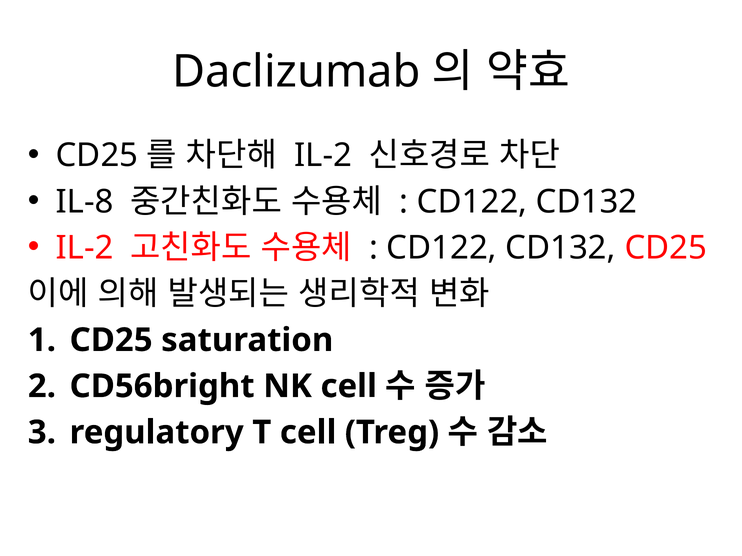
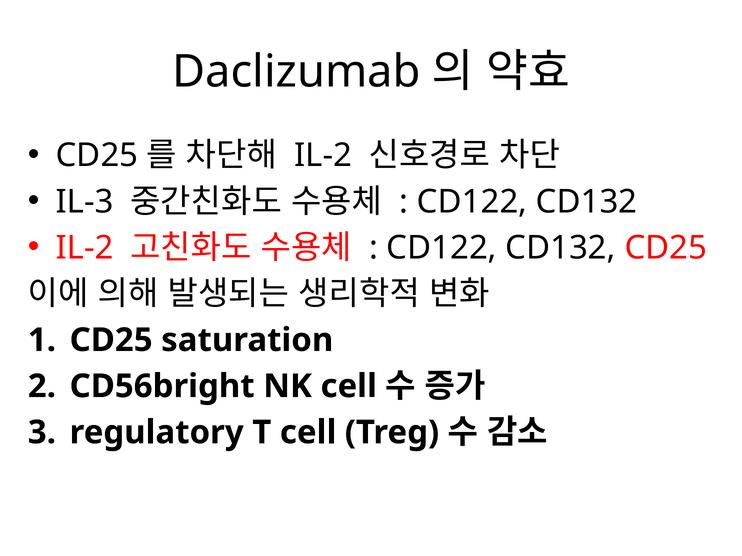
IL-8: IL-8 -> IL-3 (85, 202)
